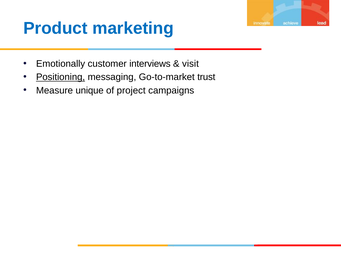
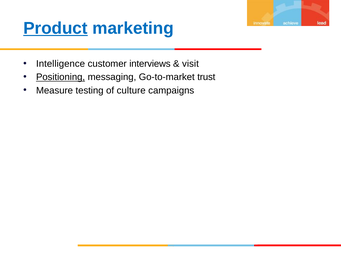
Product underline: none -> present (55, 28)
Emotionally: Emotionally -> Intelligence (61, 64)
unique: unique -> testing (90, 90)
project: project -> culture (131, 90)
